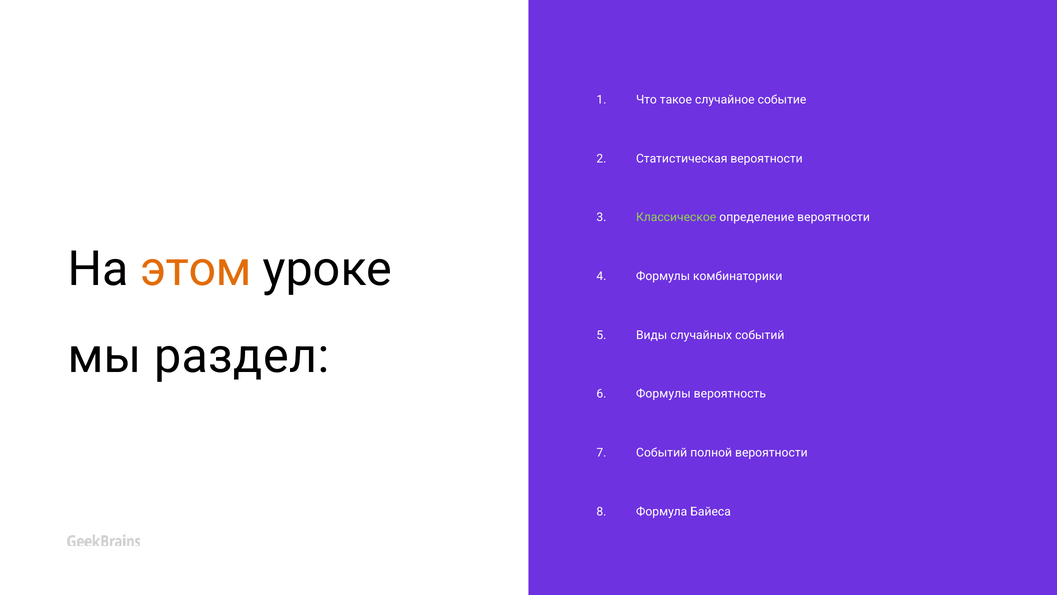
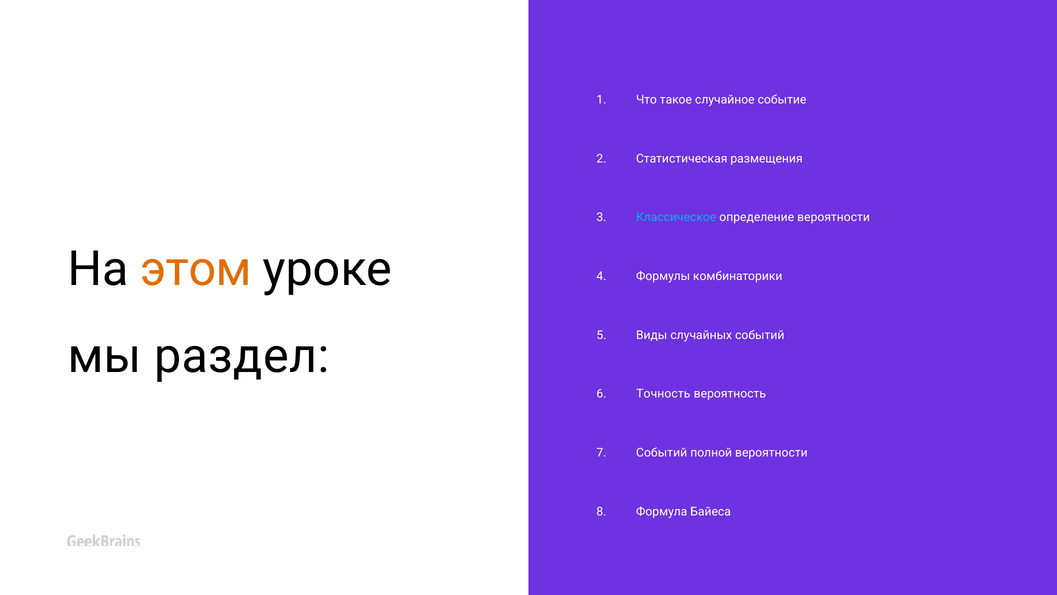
Статистическая вероятности: вероятности -> размещения (767, 159)
Классическое colour: light green -> light blue (676, 217)
Формулы: Формулы -> Точность (663, 394)
